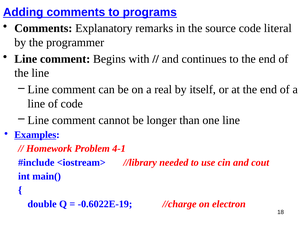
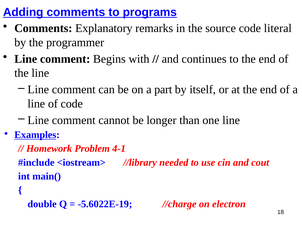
real: real -> part (163, 89)
-0.6022E-19: -0.6022E-19 -> -5.6022E-19 (105, 203)
